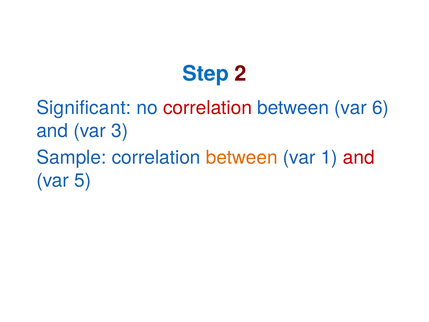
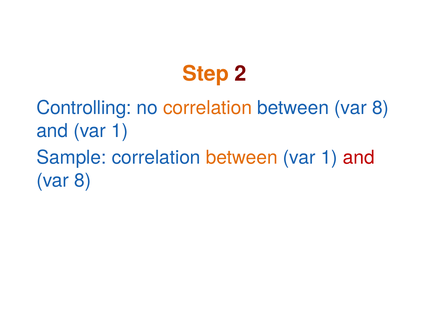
Step colour: blue -> orange (206, 74)
Significant: Significant -> Controlling (84, 108)
correlation colour: red -> orange (208, 108)
between var 6: 6 -> 8 (381, 108)
and var 3: 3 -> 1 (120, 131)
5: 5 -> 8 (83, 180)
